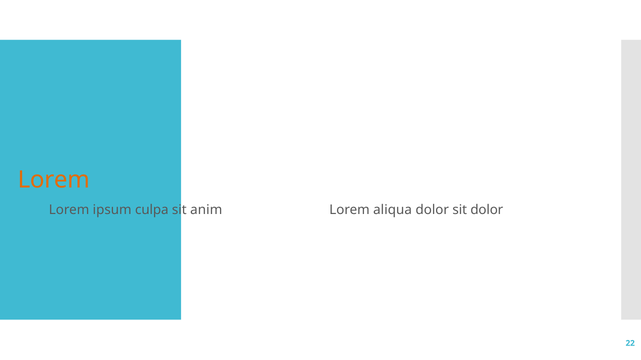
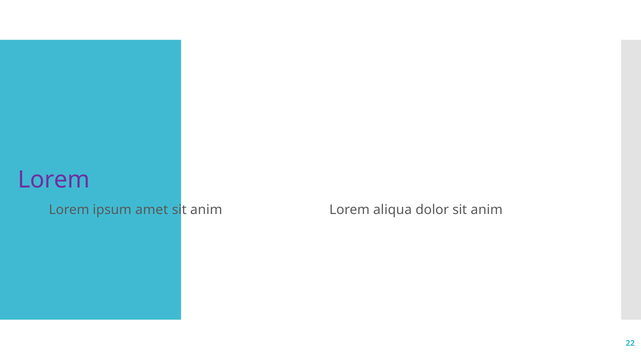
Lorem colour: orange -> purple (54, 180)
culpa: culpa -> amet (152, 210)
dolor sit dolor: dolor -> anim (487, 210)
